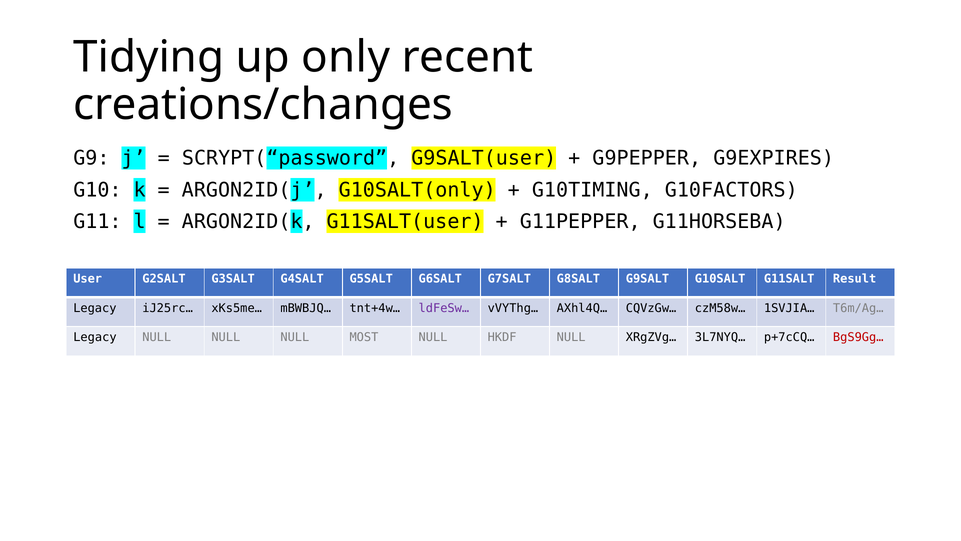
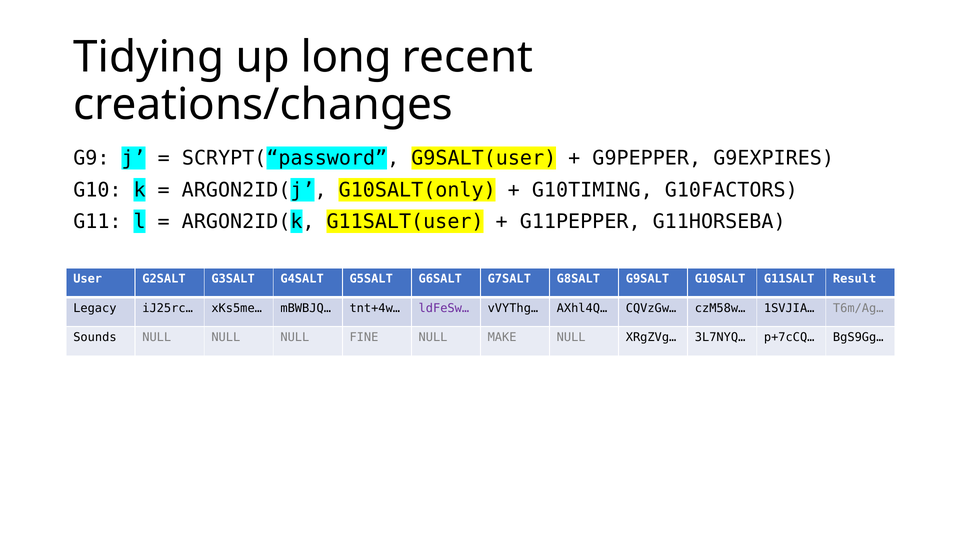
only: only -> long (346, 57)
Legacy: Legacy -> Sounds (95, 337)
MOST: MOST -> FINE (364, 337)
HKDF: HKDF -> MAKE (502, 337)
BgS9Gg… colour: red -> black (858, 337)
